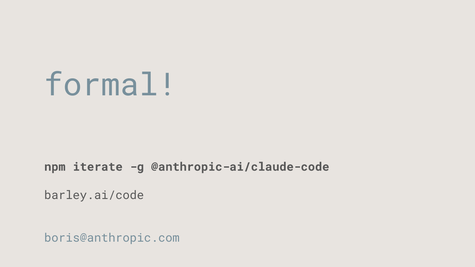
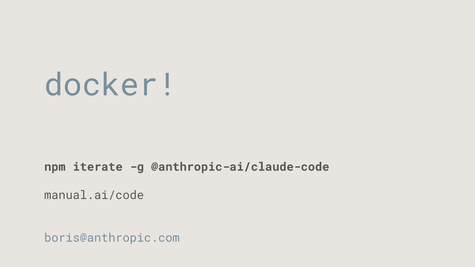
formal: formal -> docker (111, 85)
barley.ai/code: barley.ai/code -> manual.ai/code (94, 195)
